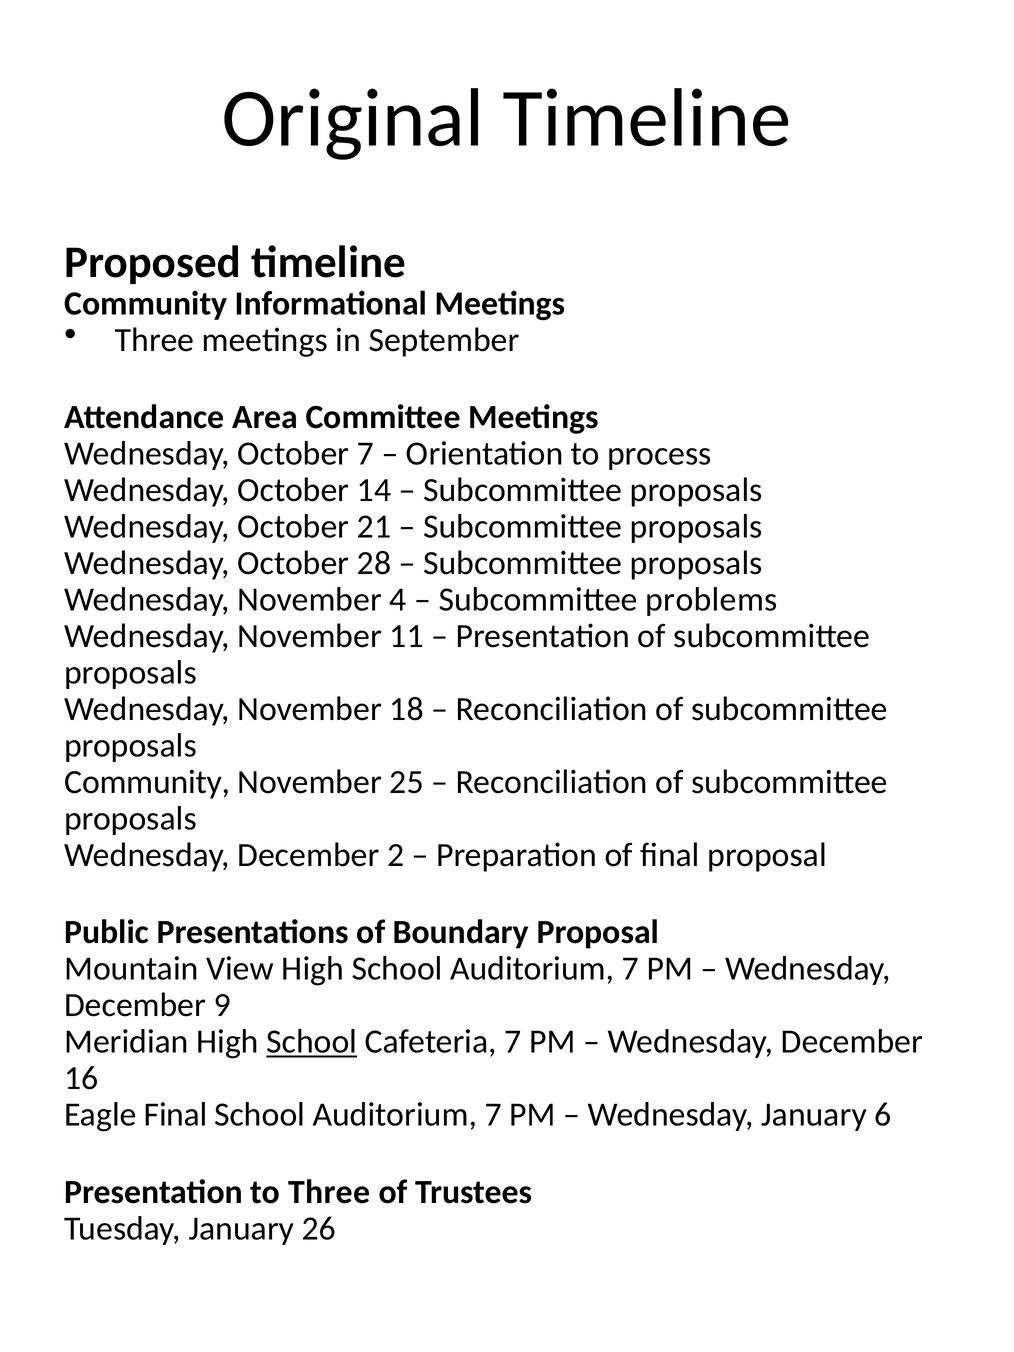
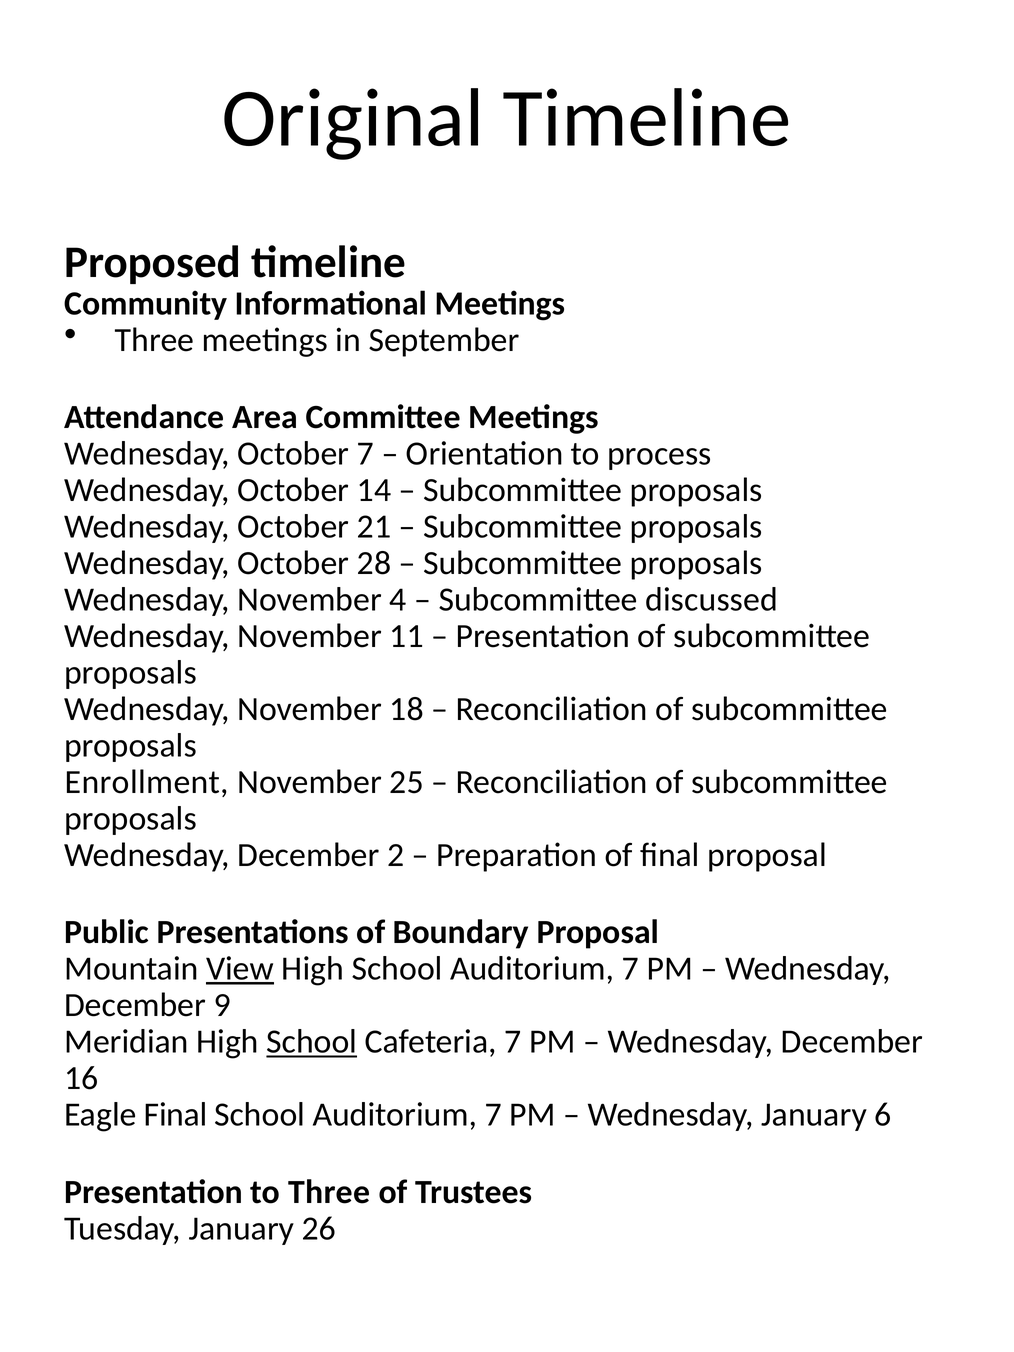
problems: problems -> discussed (712, 600)
Community: Community -> Enrollment (147, 782)
View underline: none -> present (240, 969)
